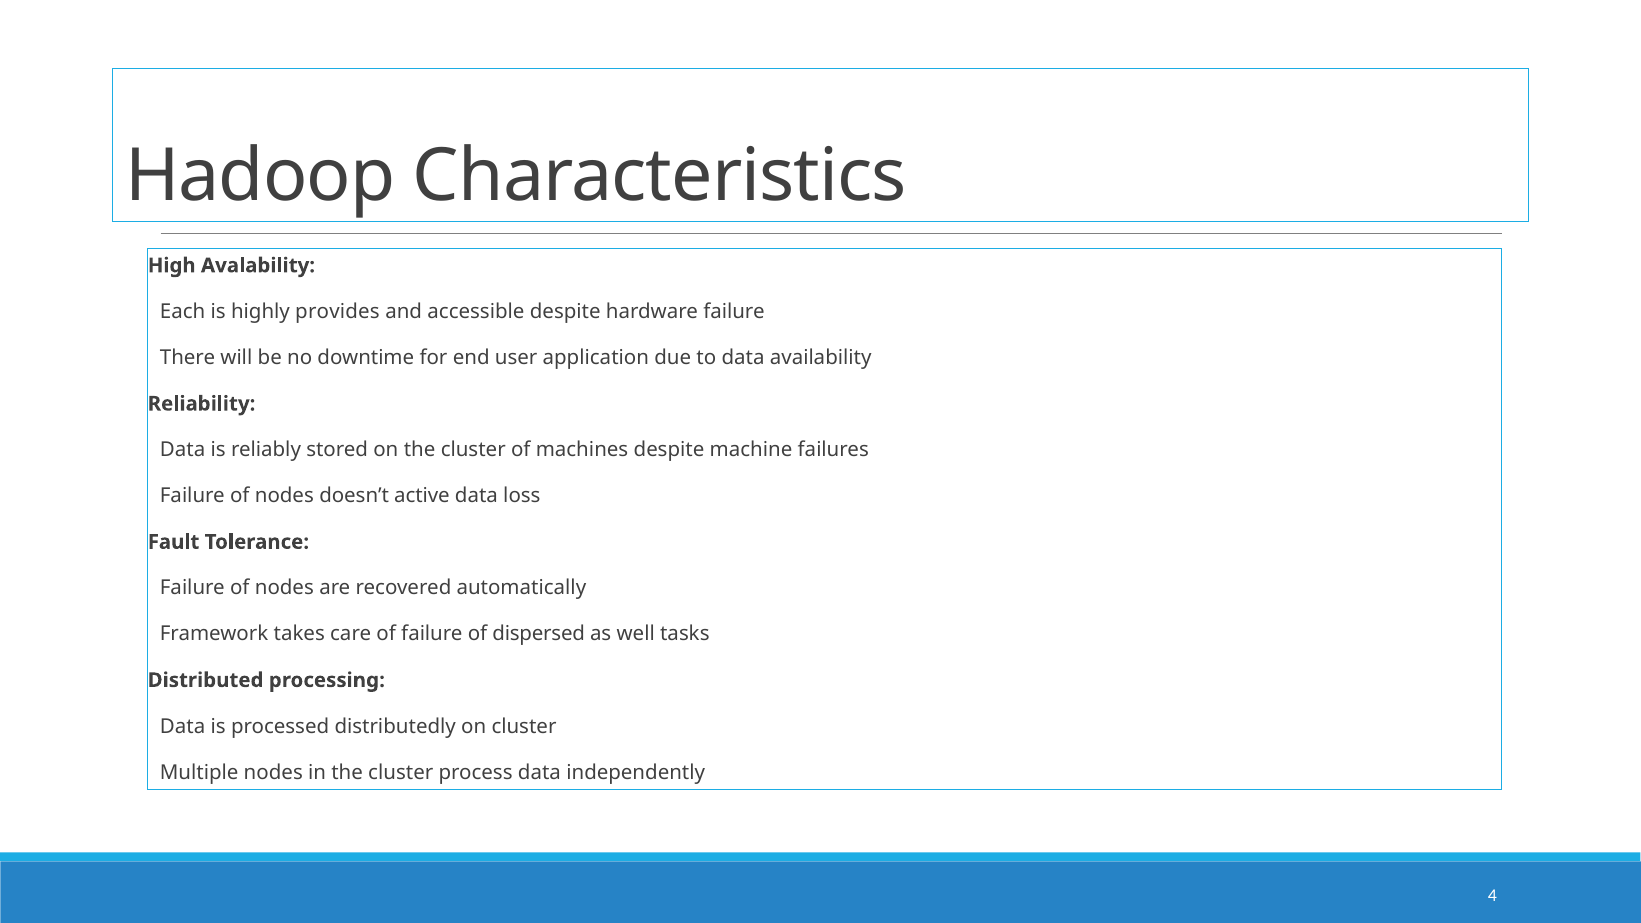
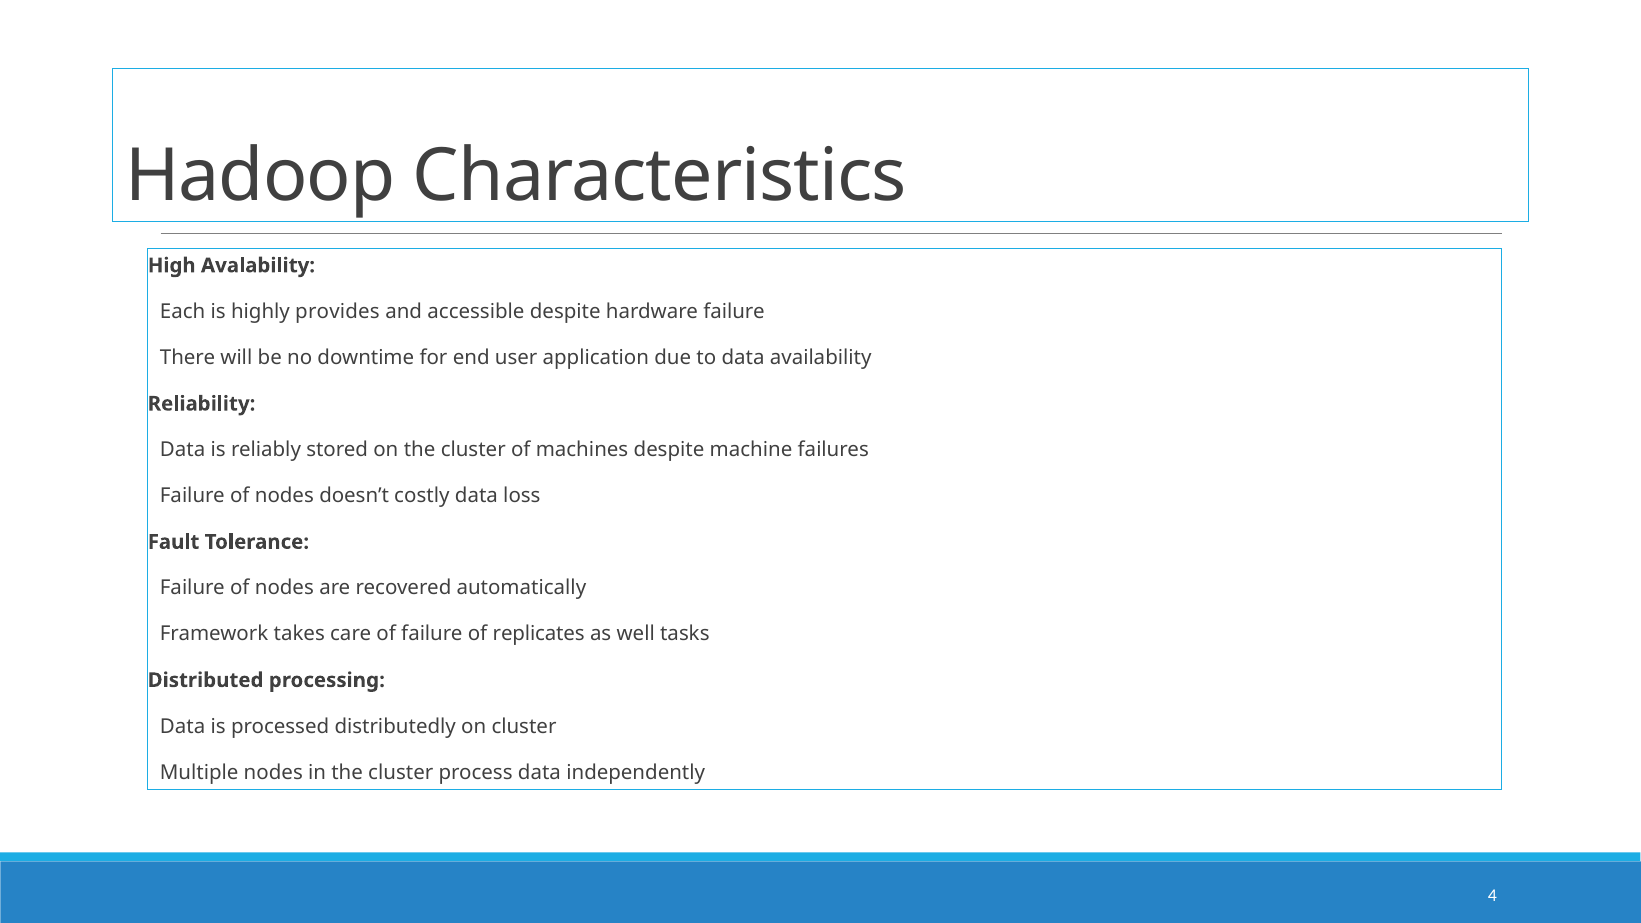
active: active -> costly (422, 496)
dispersed: dispersed -> replicates (539, 634)
